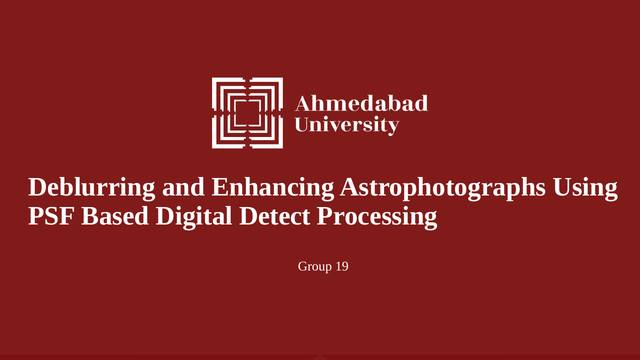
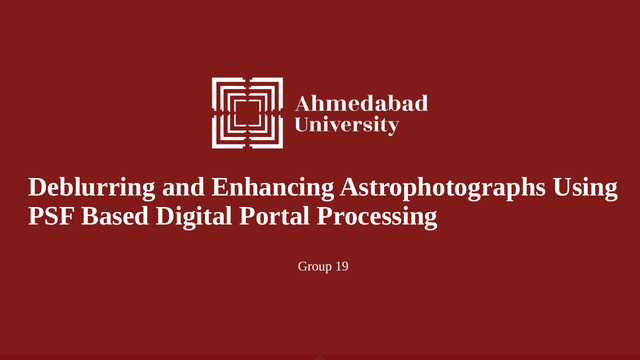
Detect: Detect -> Portal (275, 216)
